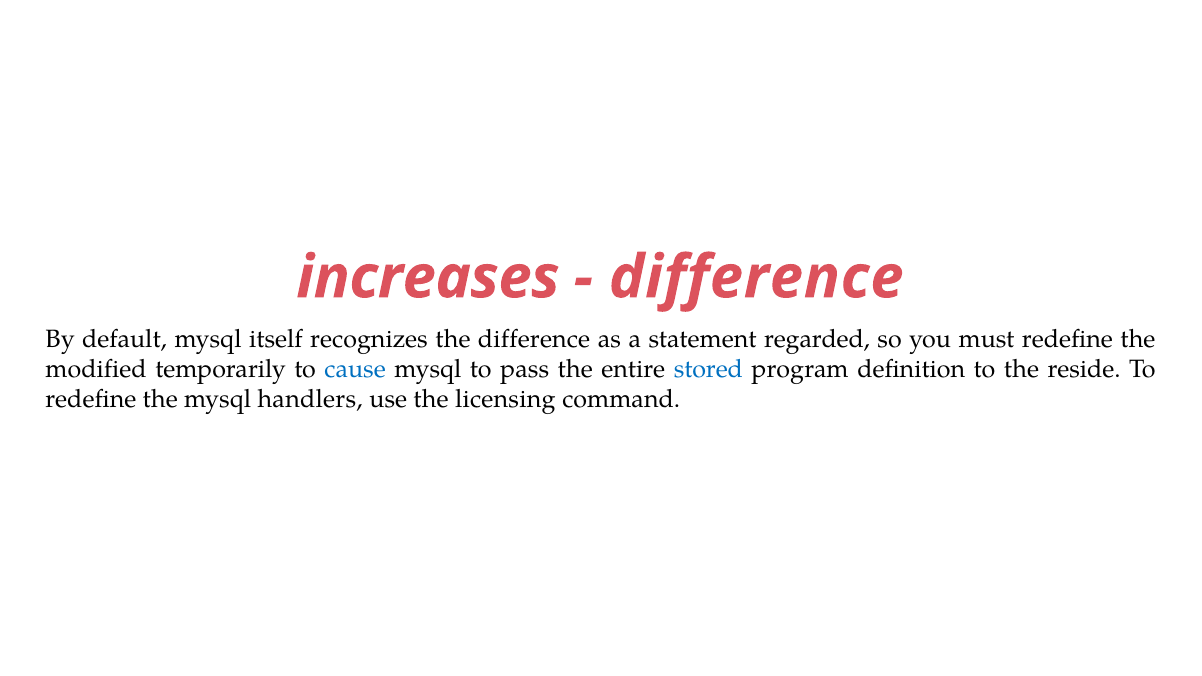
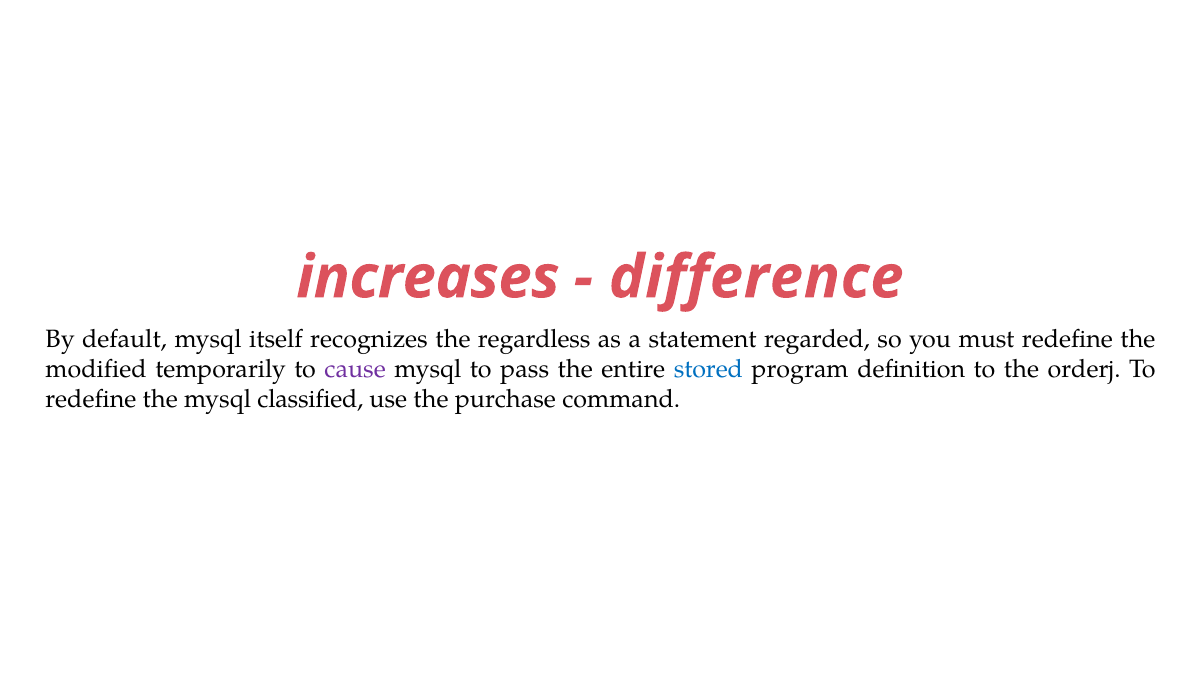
the difference: difference -> regardless (534, 339)
cause colour: blue -> purple (355, 369)
reside: reside -> orderj (1084, 369)
handlers: handlers -> classified (310, 399)
licensing: licensing -> purchase (505, 399)
